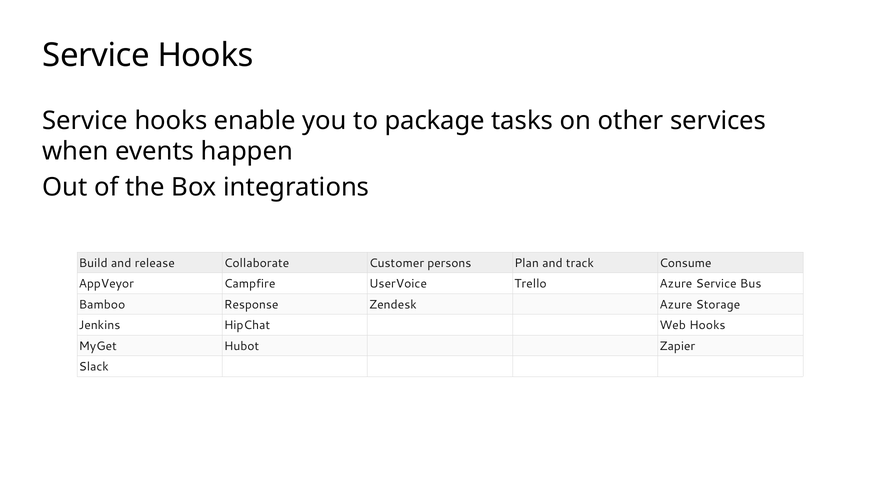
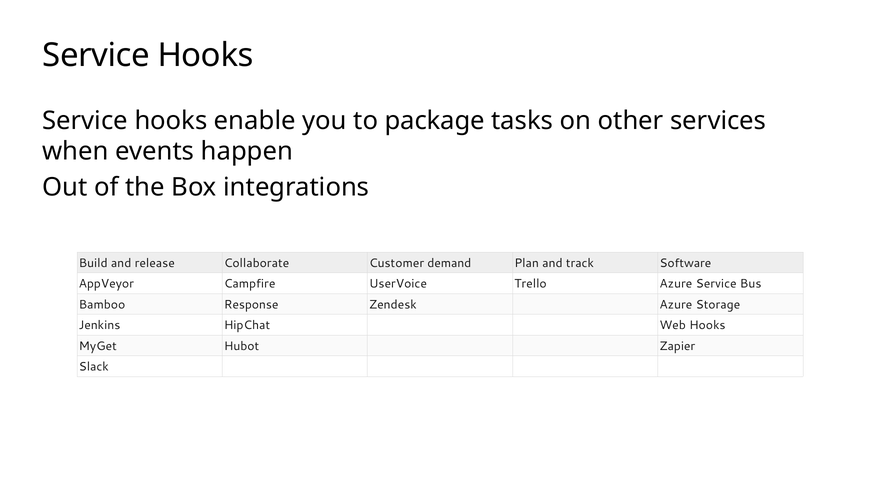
persons: persons -> demand (449, 263)
Consume: Consume -> Software (685, 263)
